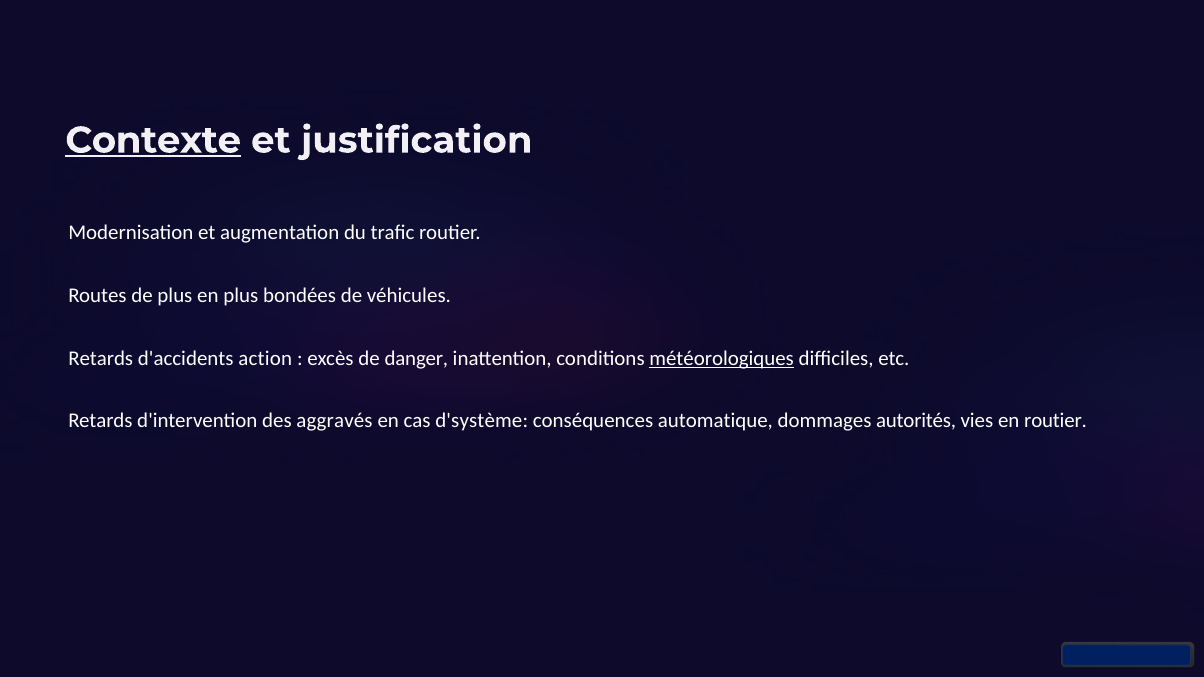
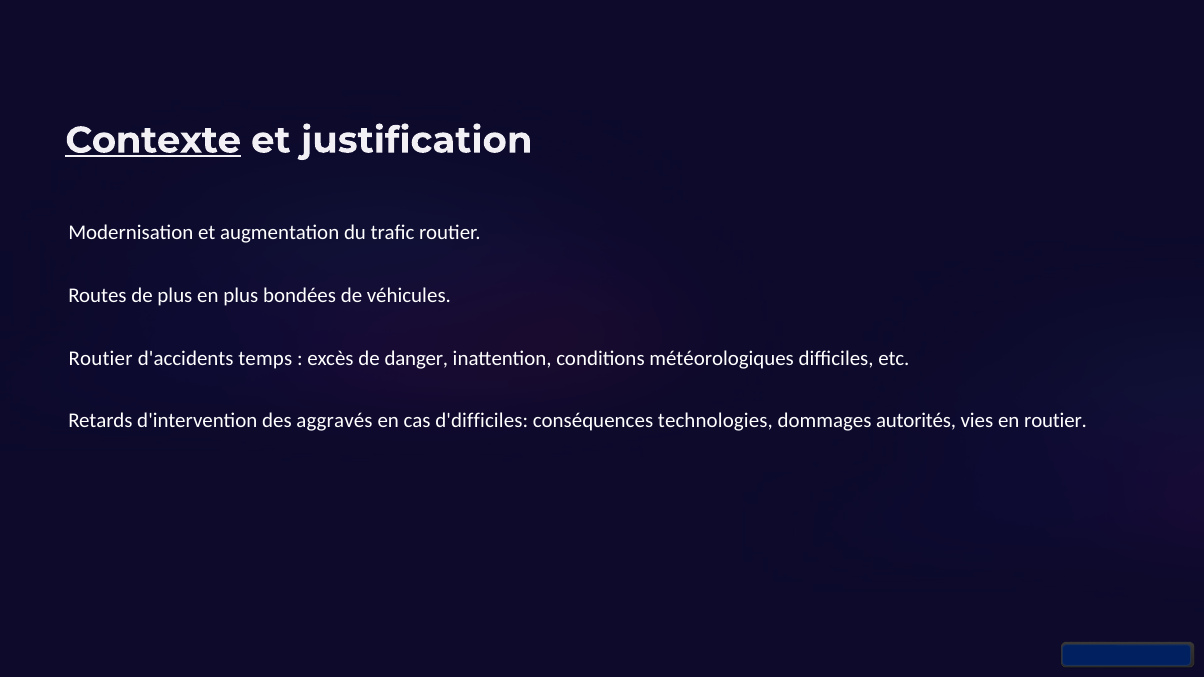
Retards: Retards -> Routier (101, 359)
action: action -> temps (265, 359)
météorologiques underline: present -> none (722, 359)
d'système: d'système -> d'difficiles (482, 421)
automatique: automatique -> technologies (715, 421)
